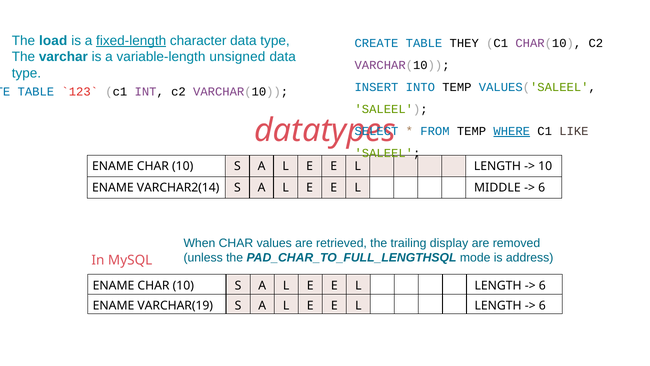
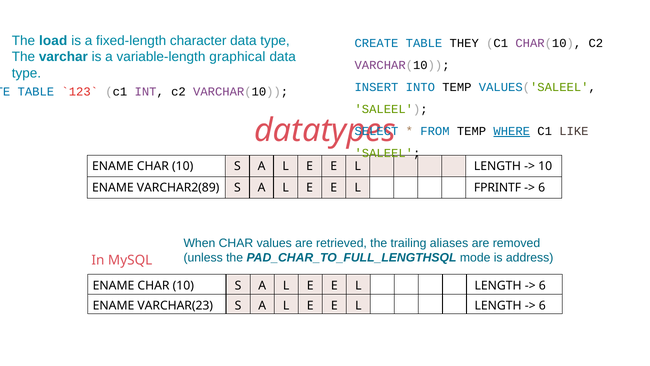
fixed-length underline: present -> none (131, 41)
unsigned: unsigned -> graphical (237, 57)
VARCHAR2(14: VARCHAR2(14 -> VARCHAR2(89 (178, 188)
MIDDLE: MIDDLE -> FPRINTF (498, 188)
display: display -> aliases (449, 243)
VARCHAR(19: VARCHAR(19 -> VARCHAR(23 (175, 305)
